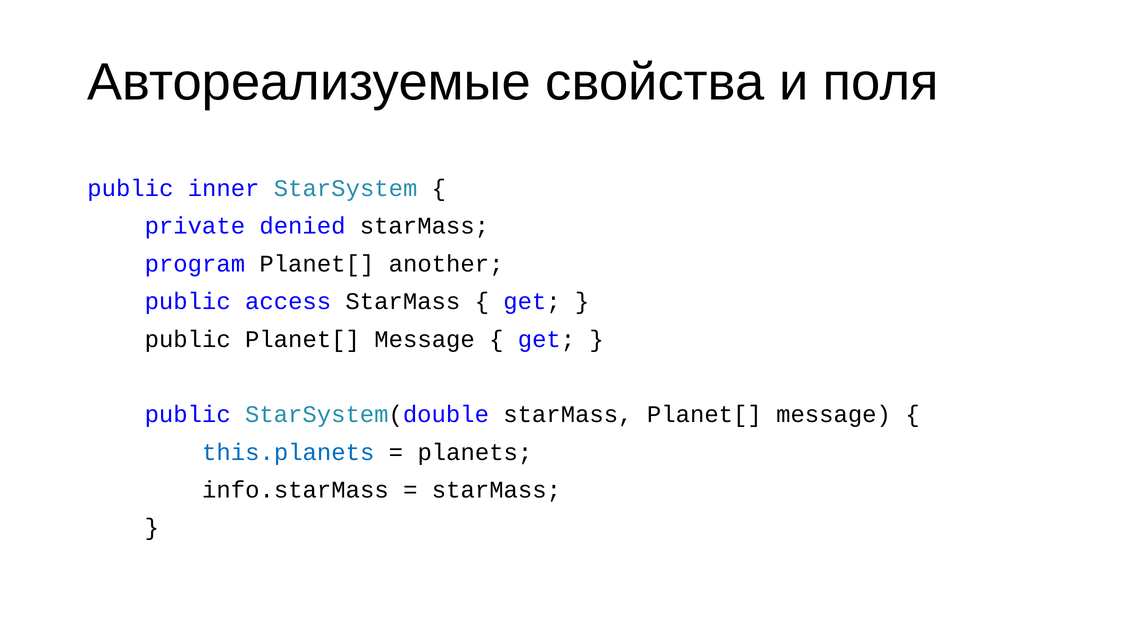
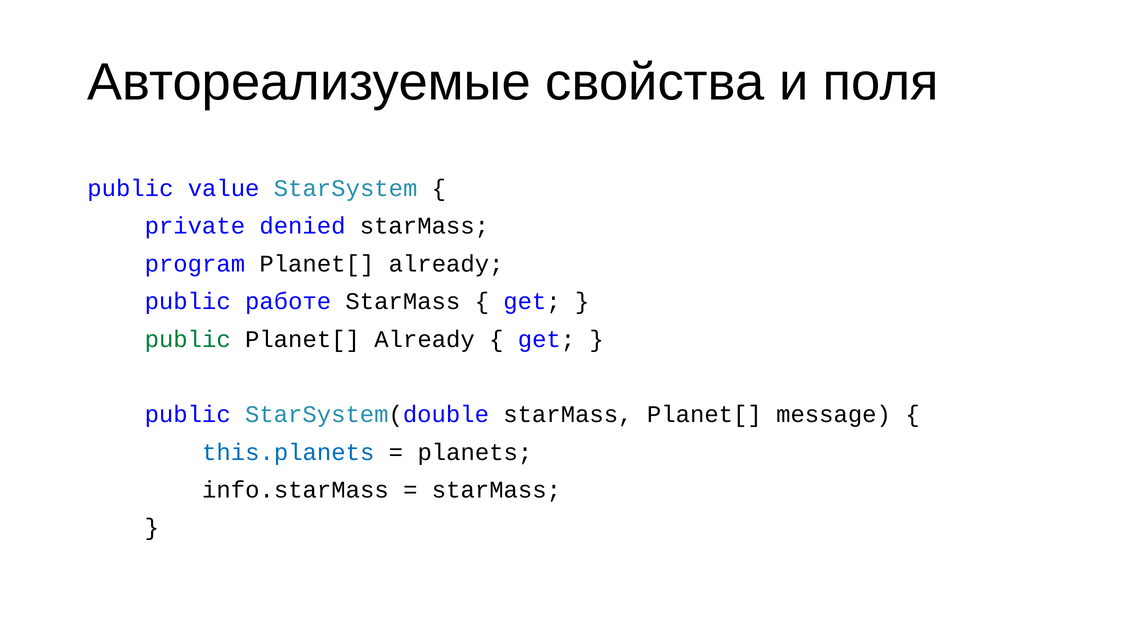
inner: inner -> value (224, 189)
another: another -> already (446, 264)
access: access -> работе (288, 302)
public colour: black -> green (188, 339)
Message: Message -> Already (425, 339)
